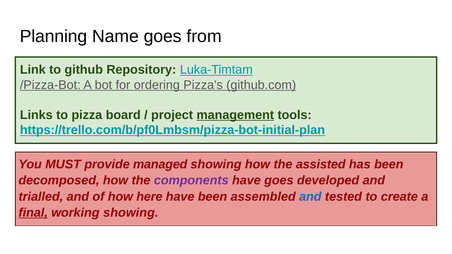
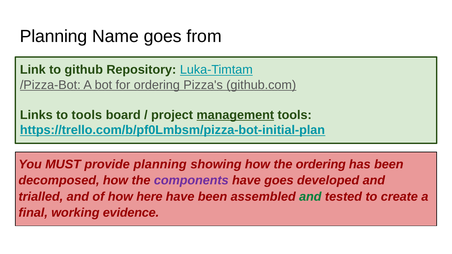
to pizza: pizza -> tools (87, 115)
provide managed: managed -> planning (160, 165)
the assisted: assisted -> ordering (321, 165)
and colour: blue -> green (310, 197)
final underline: present -> none (33, 213)
working showing: showing -> evidence (131, 213)
